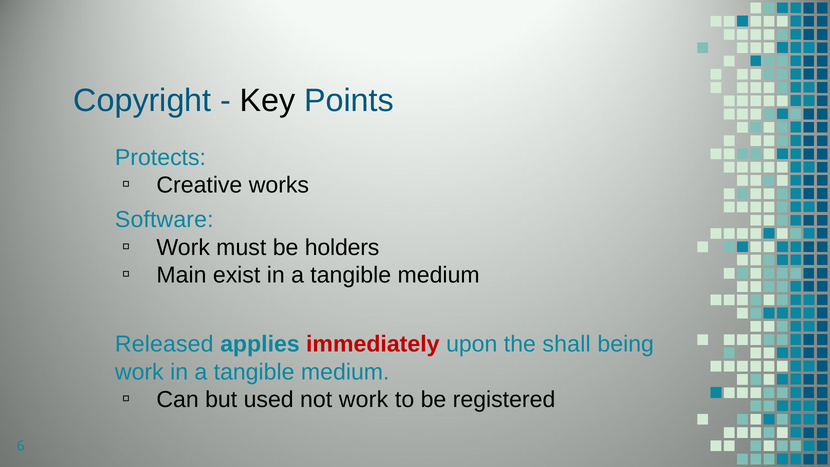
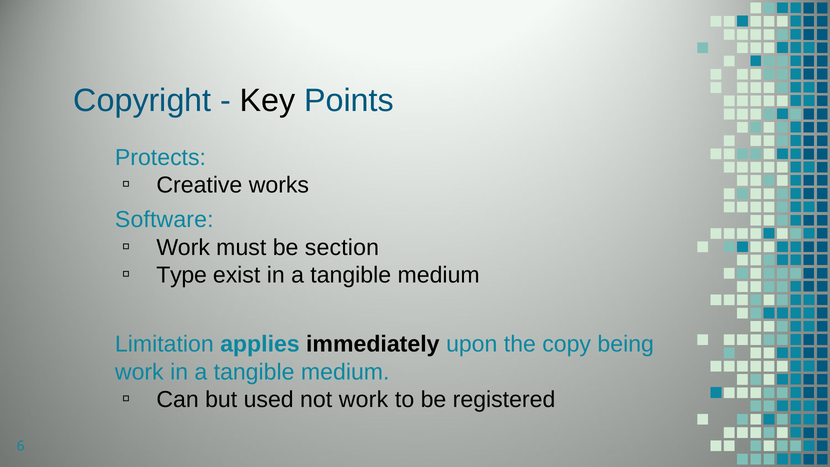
holders: holders -> section (342, 247)
Main: Main -> Type (182, 275)
Released: Released -> Limitation (164, 344)
immediately colour: red -> black (373, 344)
shall: shall -> copy (567, 344)
